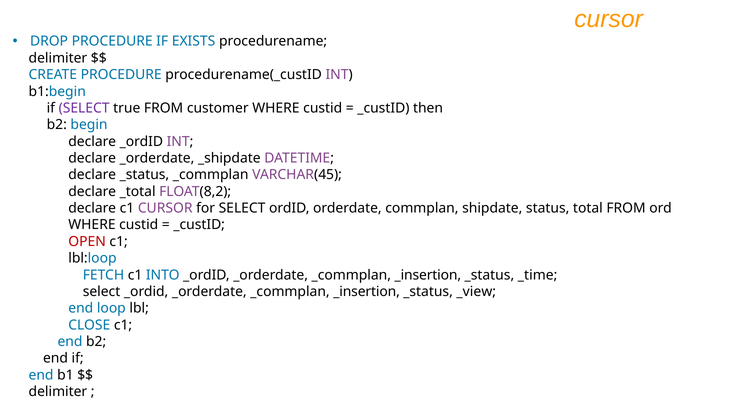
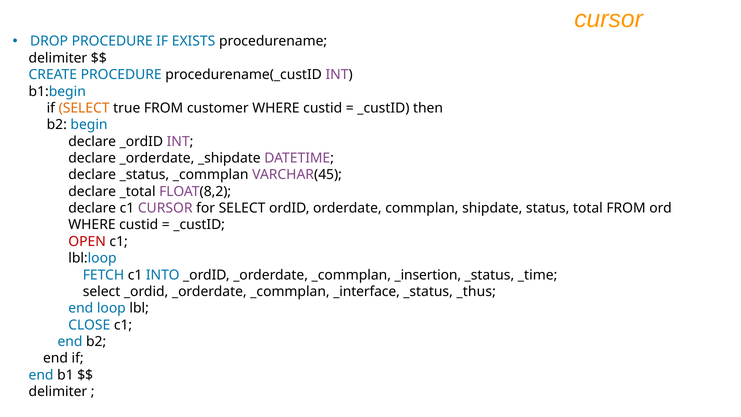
SELECT colour: purple -> orange (84, 108)
_insertion: _insertion -> _interface (367, 291)
_view: _view -> _thus (476, 291)
